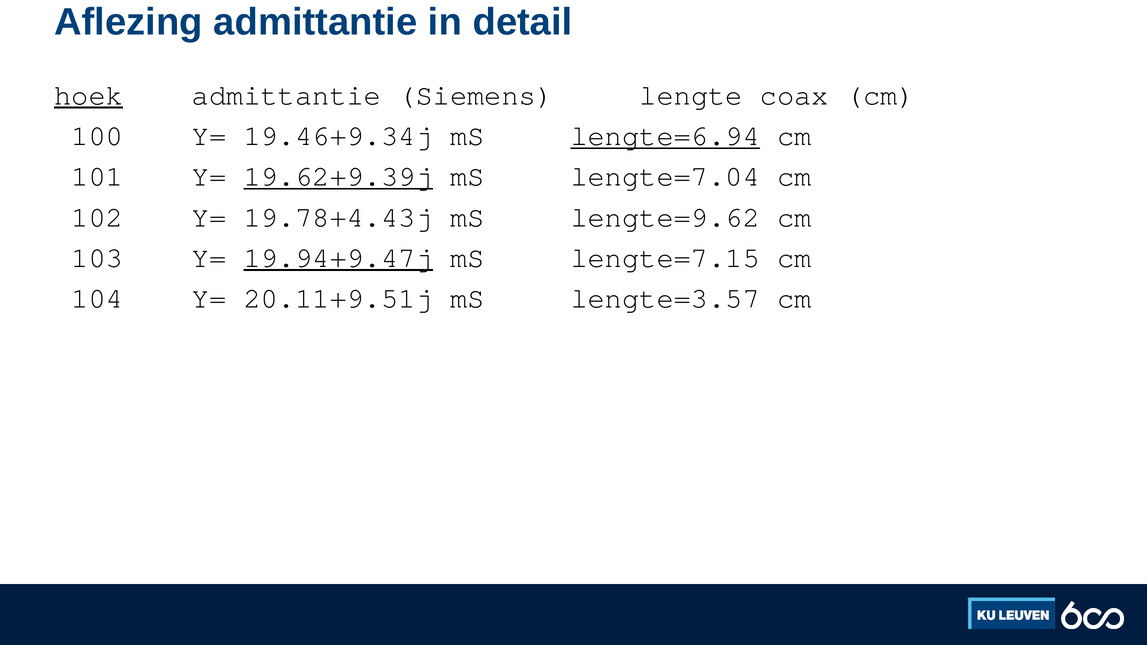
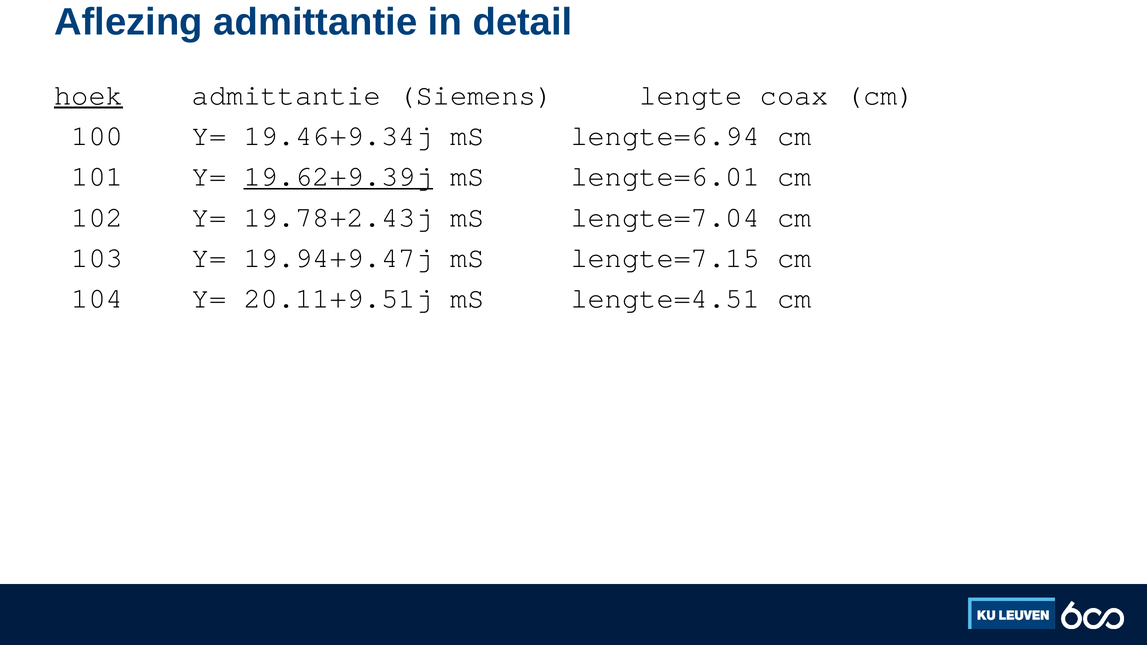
lengte=6.94 underline: present -> none (665, 136)
lengte=7.04: lengte=7.04 -> lengte=6.01 (665, 177)
19.78+4.43j: 19.78+4.43j -> 19.78+2.43j (338, 217)
lengte=9.62: lengte=9.62 -> lengte=7.04 (665, 217)
19.94+9.47j underline: present -> none (338, 258)
lengte=3.57: lengte=3.57 -> lengte=4.51 (665, 298)
